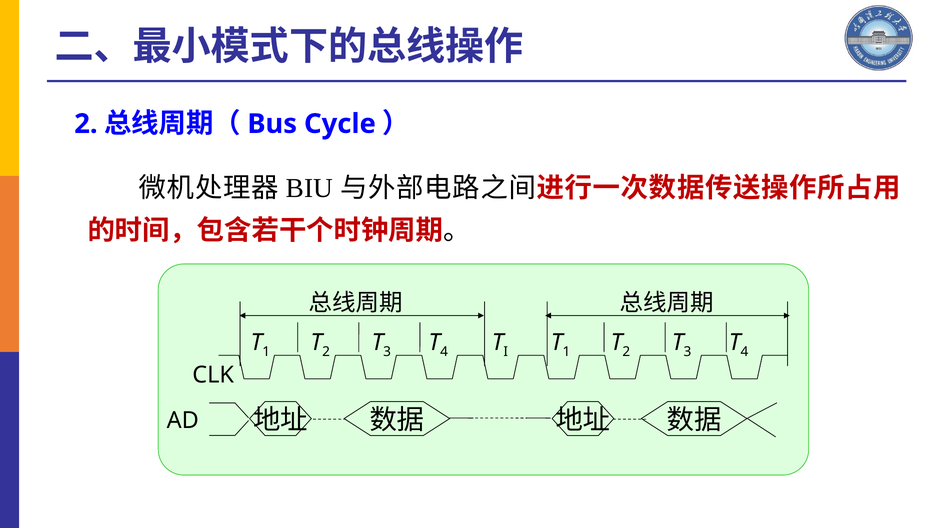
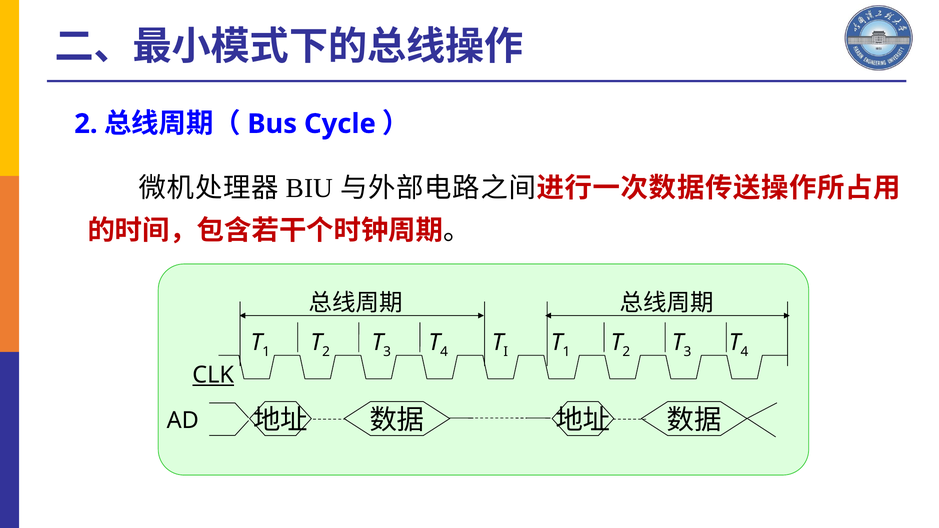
CLK underline: none -> present (213, 375)
